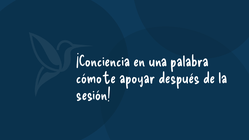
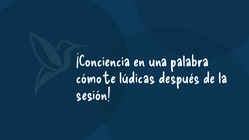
apoyar: apoyar -> lúdicas (137, 78)
